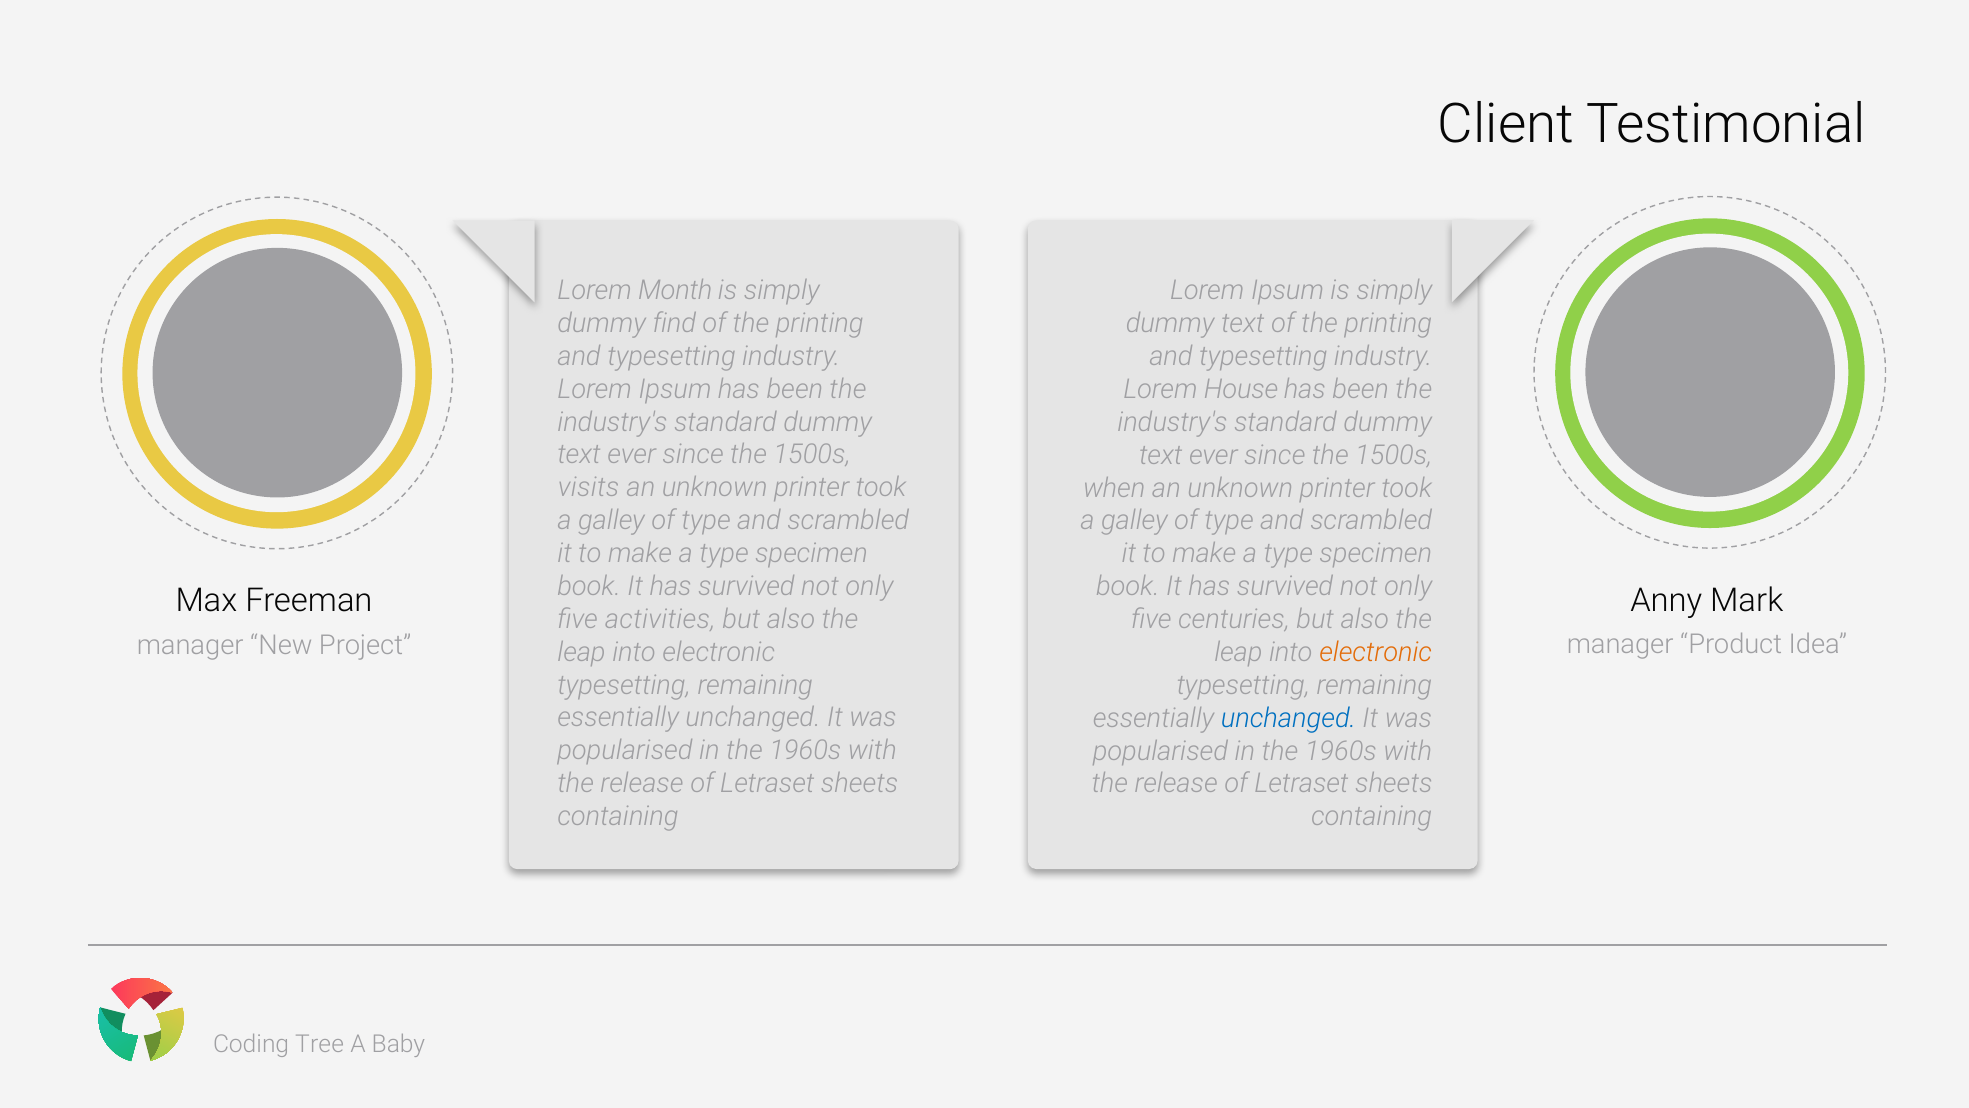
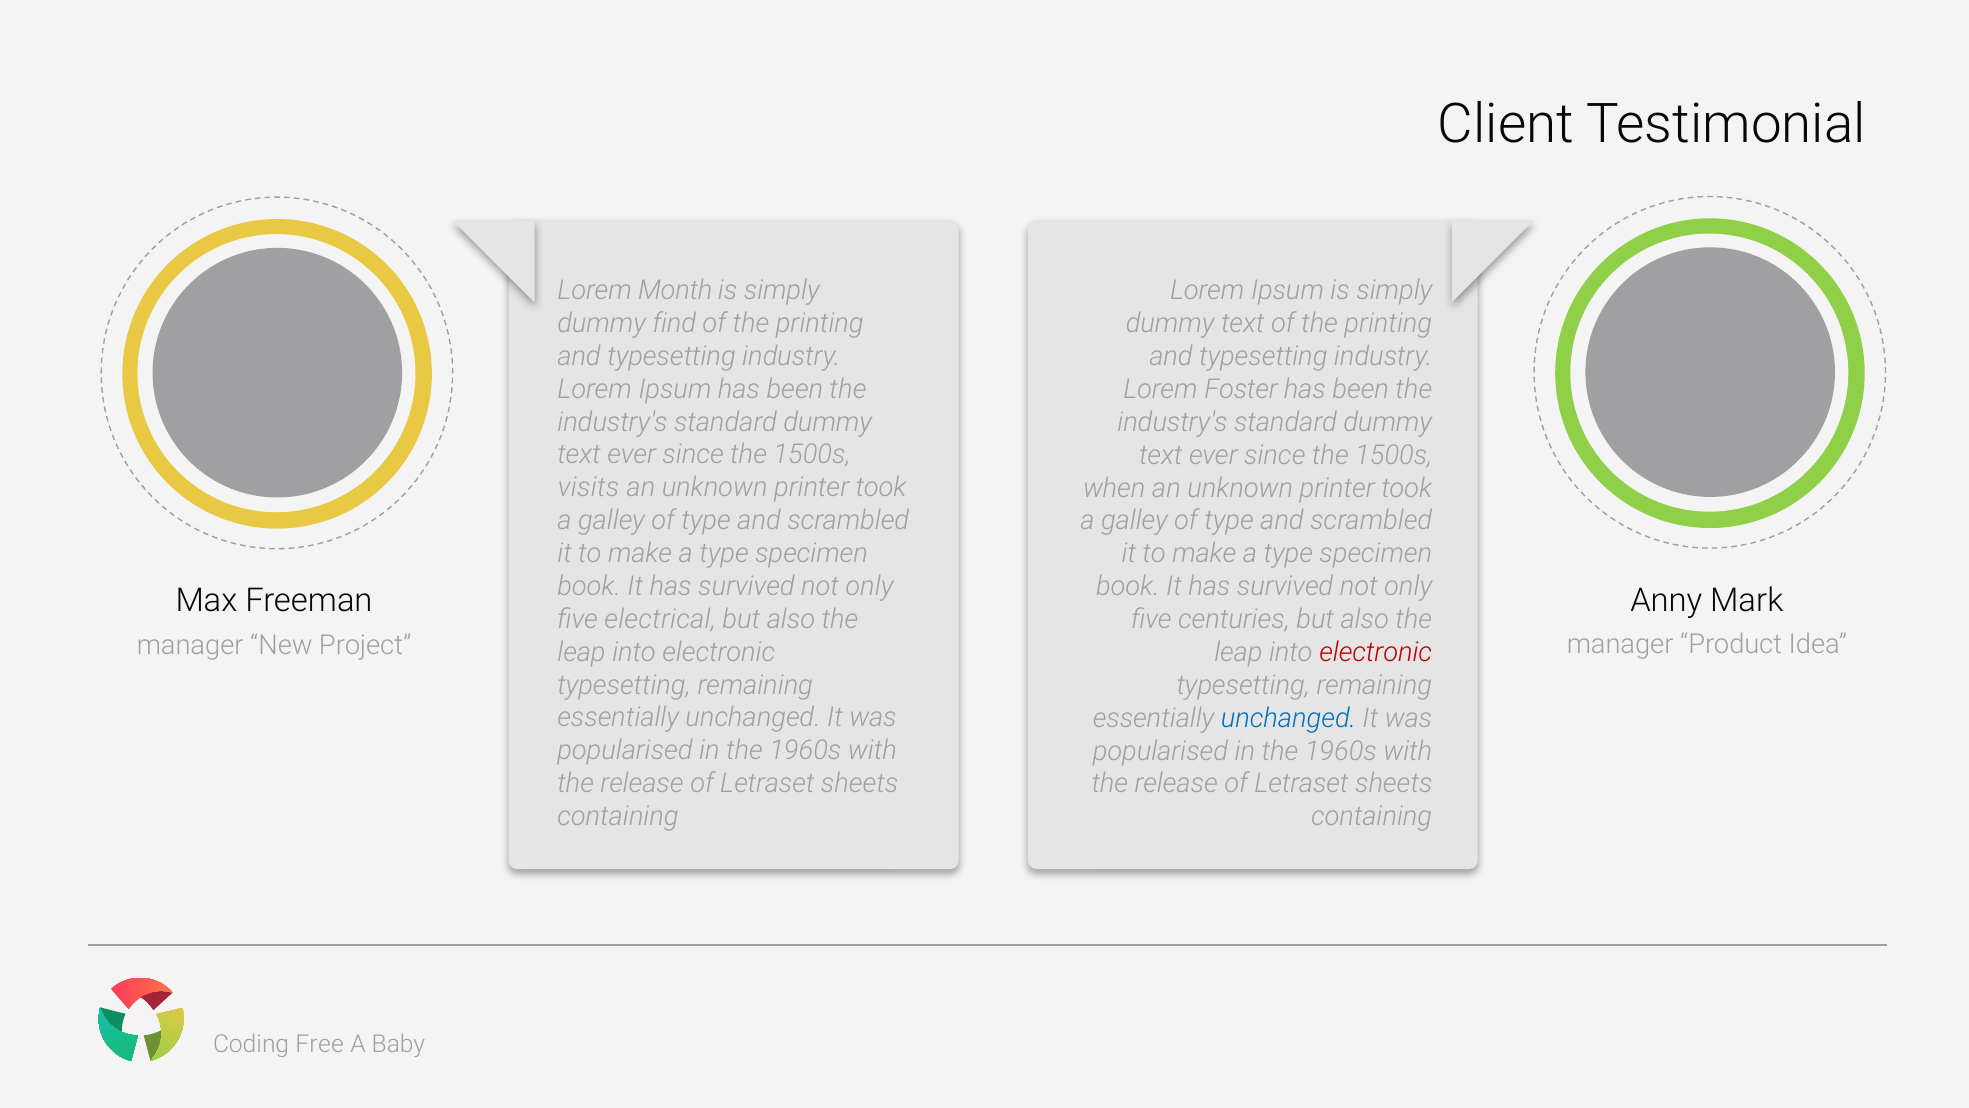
House: House -> Foster (1241, 389)
activities: activities -> electrical (660, 619)
electronic colour: orange -> red (1376, 652)
Tree: Tree -> Free (320, 1044)
